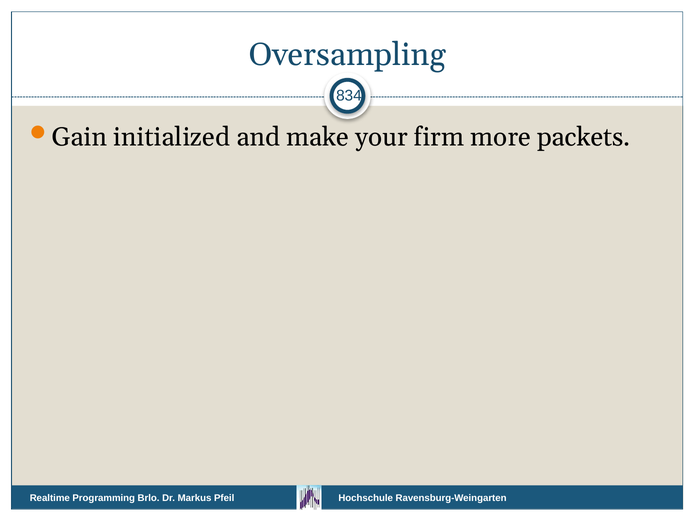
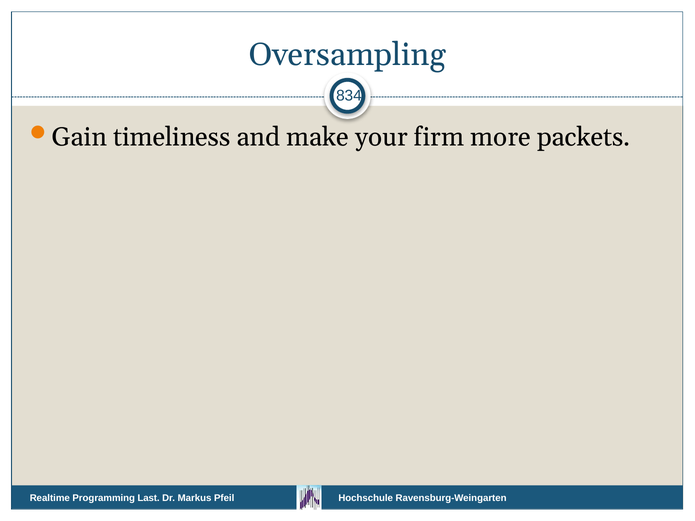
initialized: initialized -> timeliness (172, 137)
Brlo: Brlo -> Last (149, 498)
